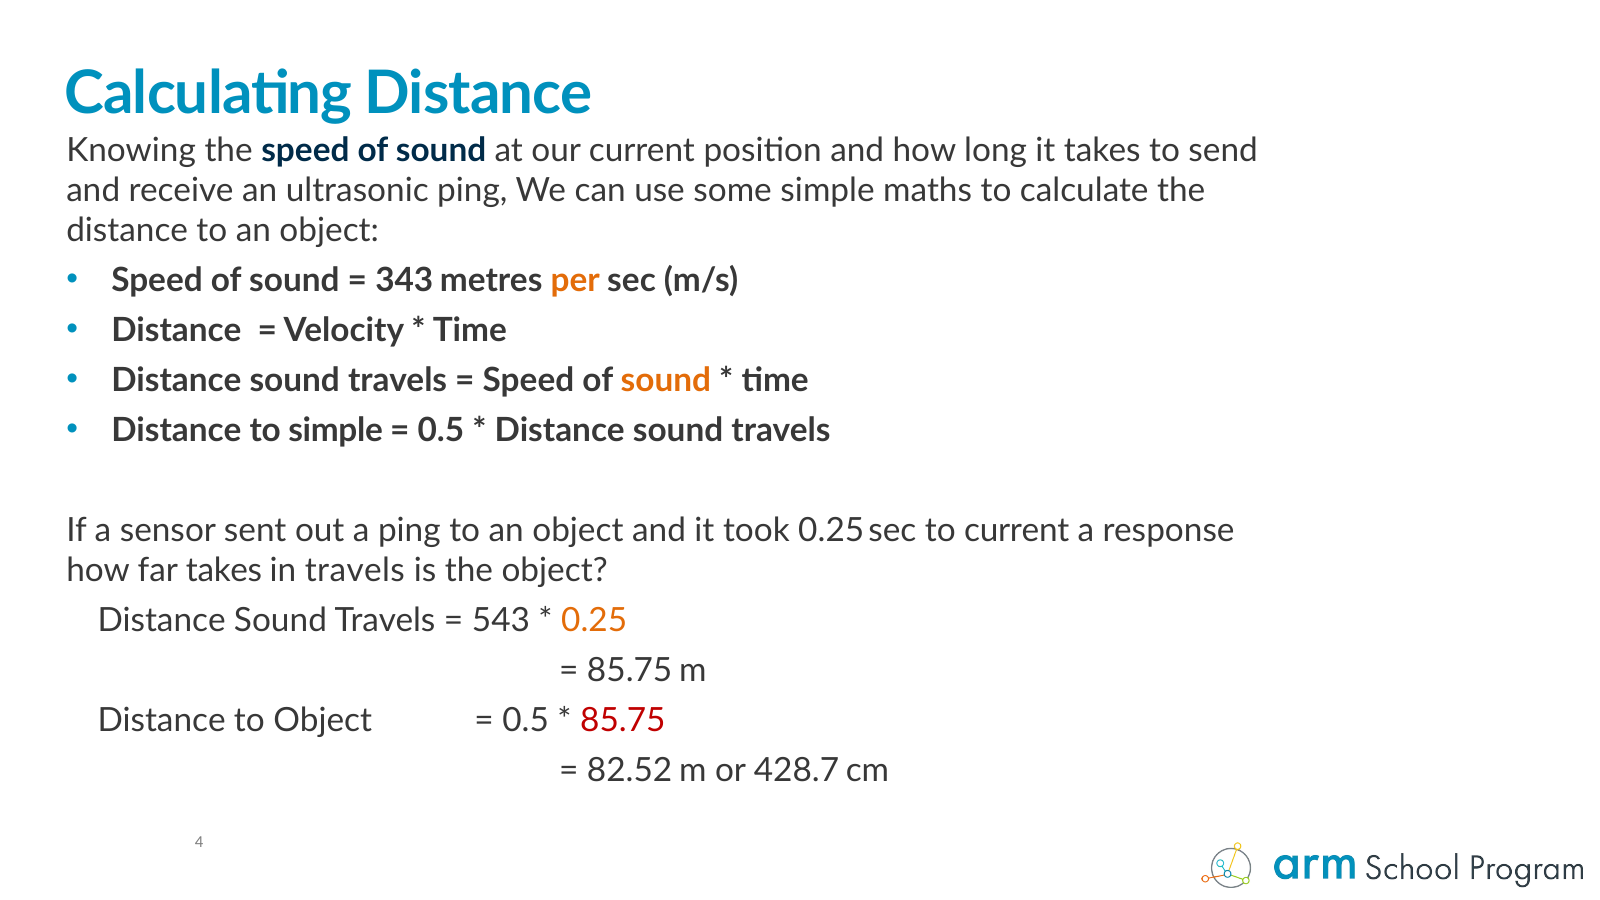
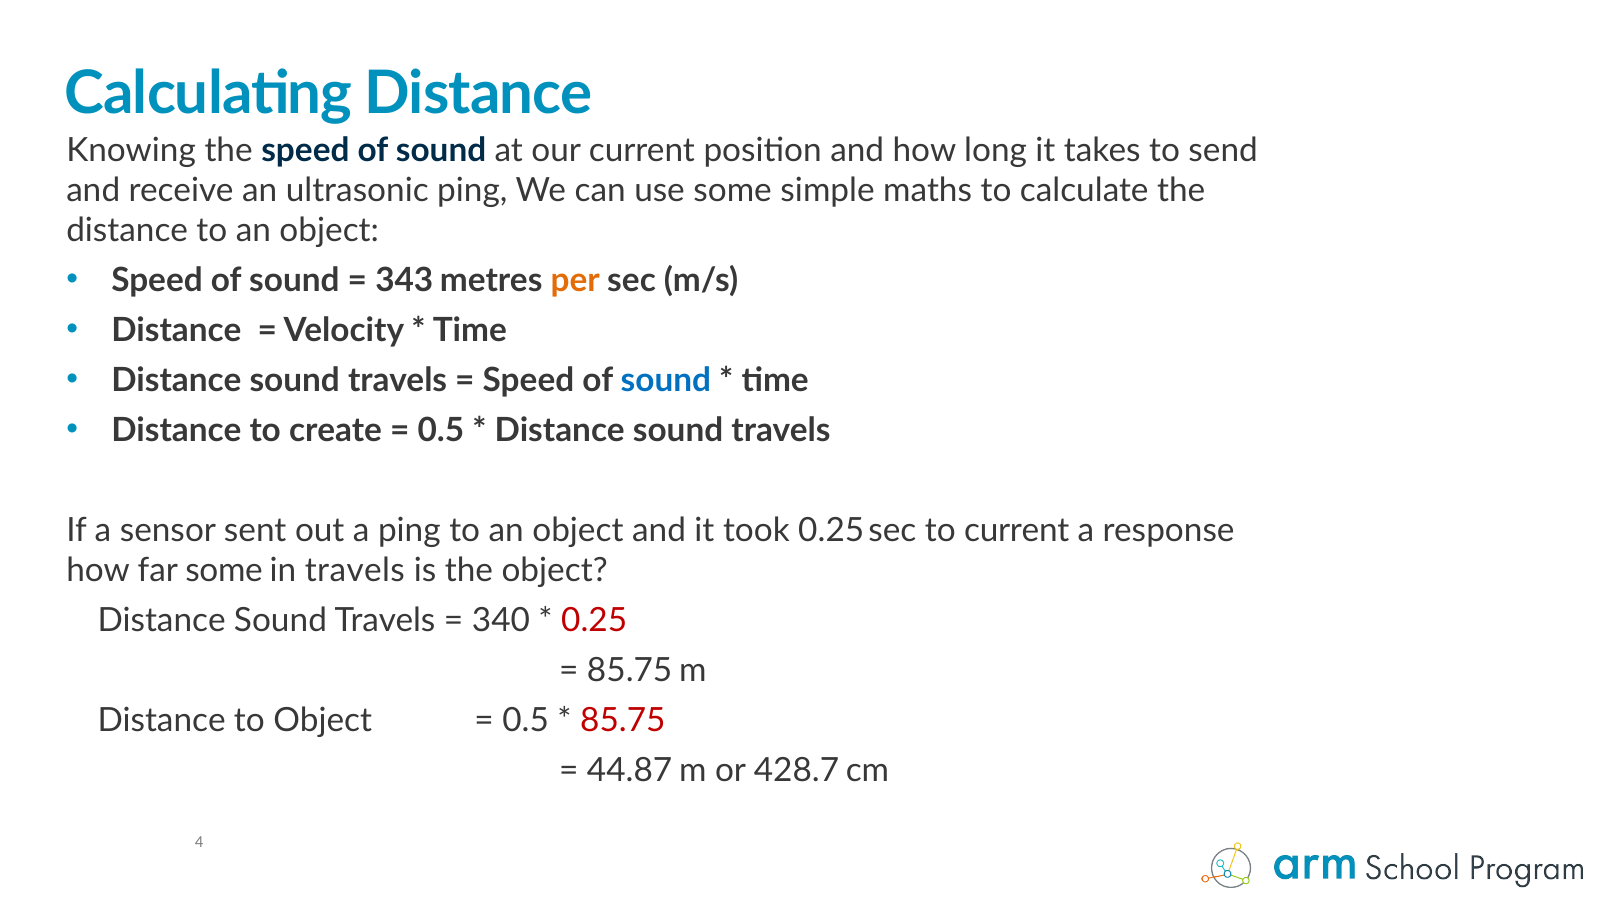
sound colour: orange -> blue (666, 380)
to simple: simple -> create (336, 430)
far takes: takes -> some (224, 570)
543: 543 -> 340 (501, 620)
0.25 colour: orange -> red (594, 620)
82.52: 82.52 -> 44.87 (630, 771)
